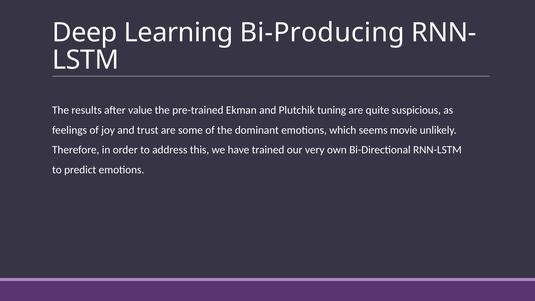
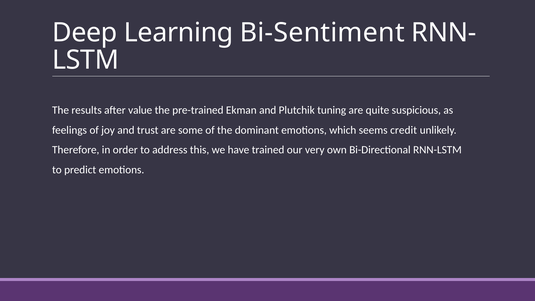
Bi-Producing: Bi-Producing -> Bi-Sentiment (322, 33)
movie: movie -> credit (404, 130)
